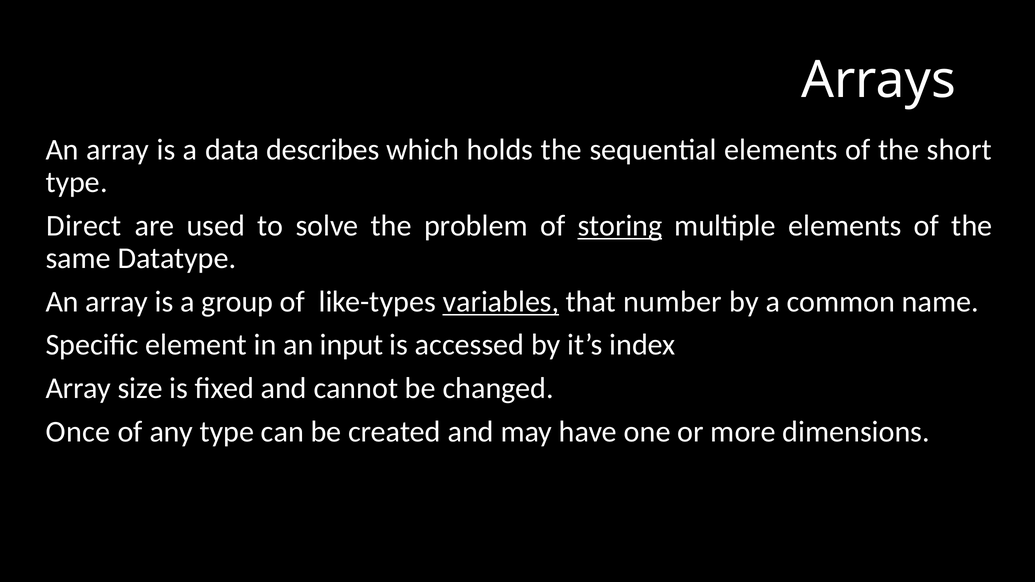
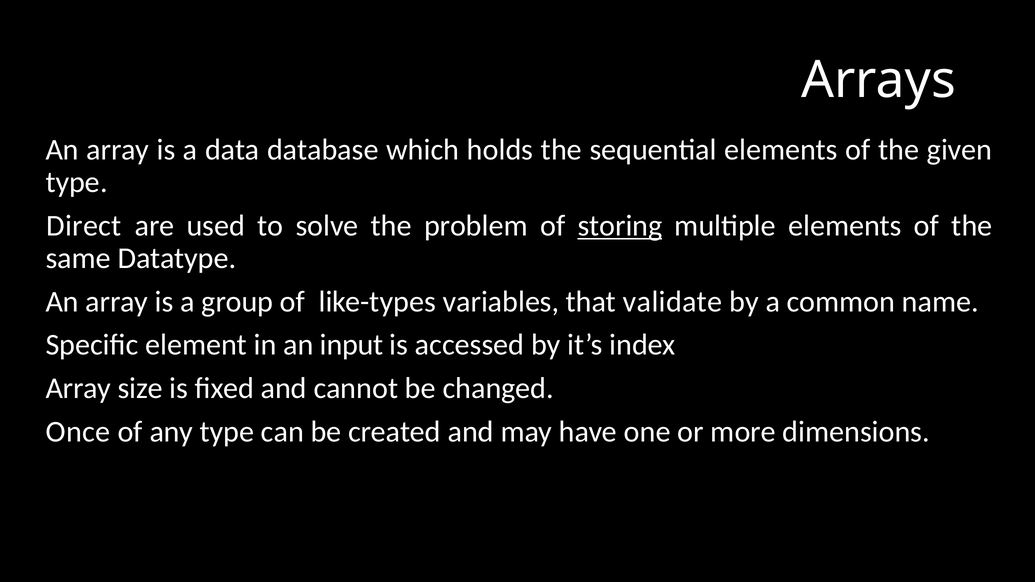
describes: describes -> database (323, 150)
short: short -> given (960, 150)
variables underline: present -> none (501, 302)
number: number -> validate (673, 302)
